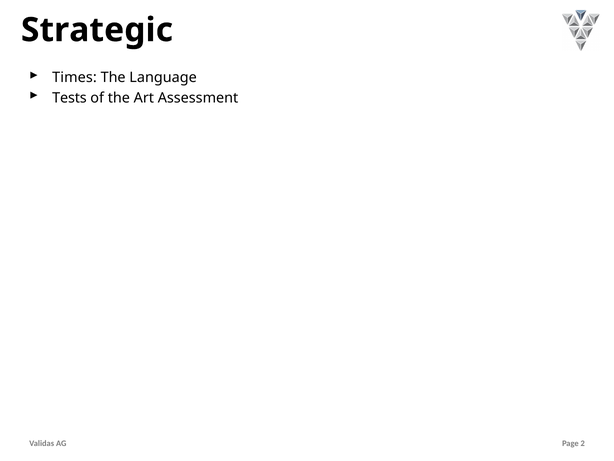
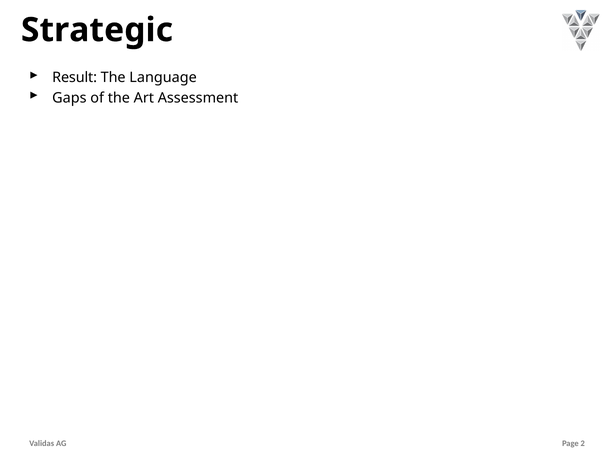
Times: Times -> Result (75, 78)
Tests: Tests -> Gaps (69, 98)
